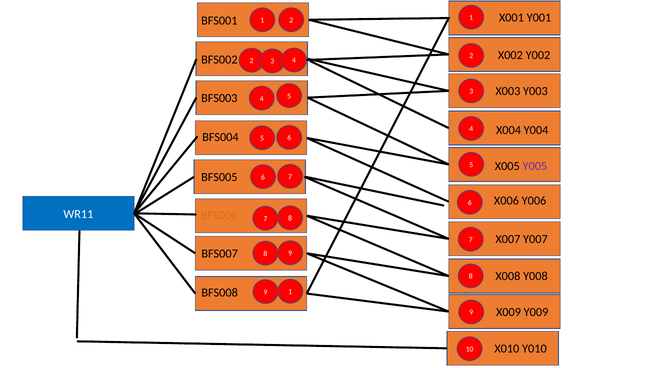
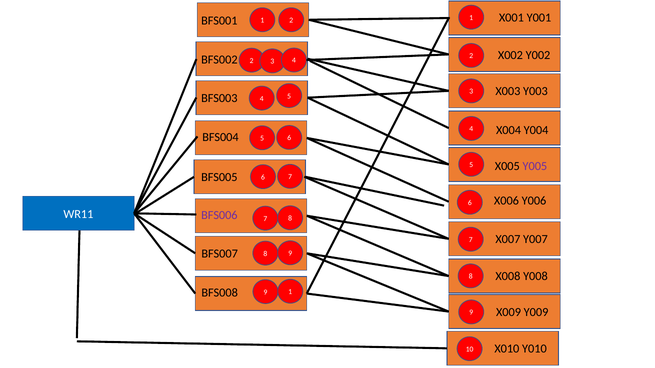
BFS006 colour: orange -> purple (219, 216)
